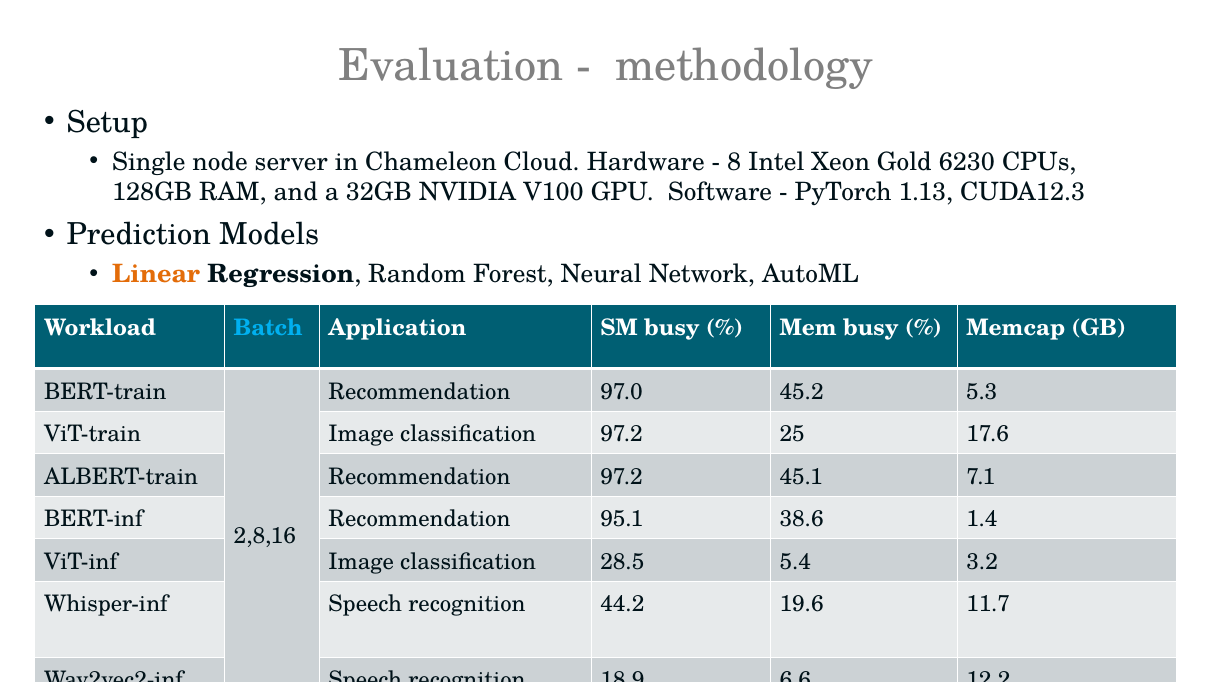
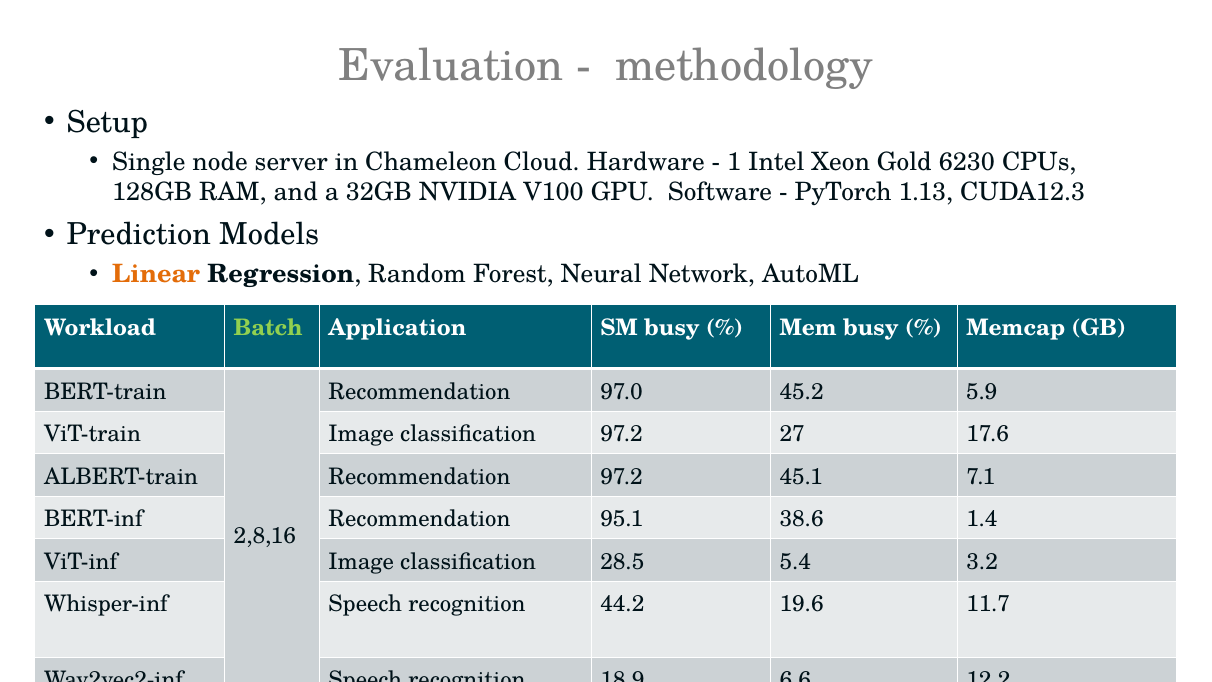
8: 8 -> 1 (734, 162)
Batch colour: light blue -> light green (268, 328)
5.3: 5.3 -> 5.9 (982, 391)
25: 25 -> 27 (792, 434)
